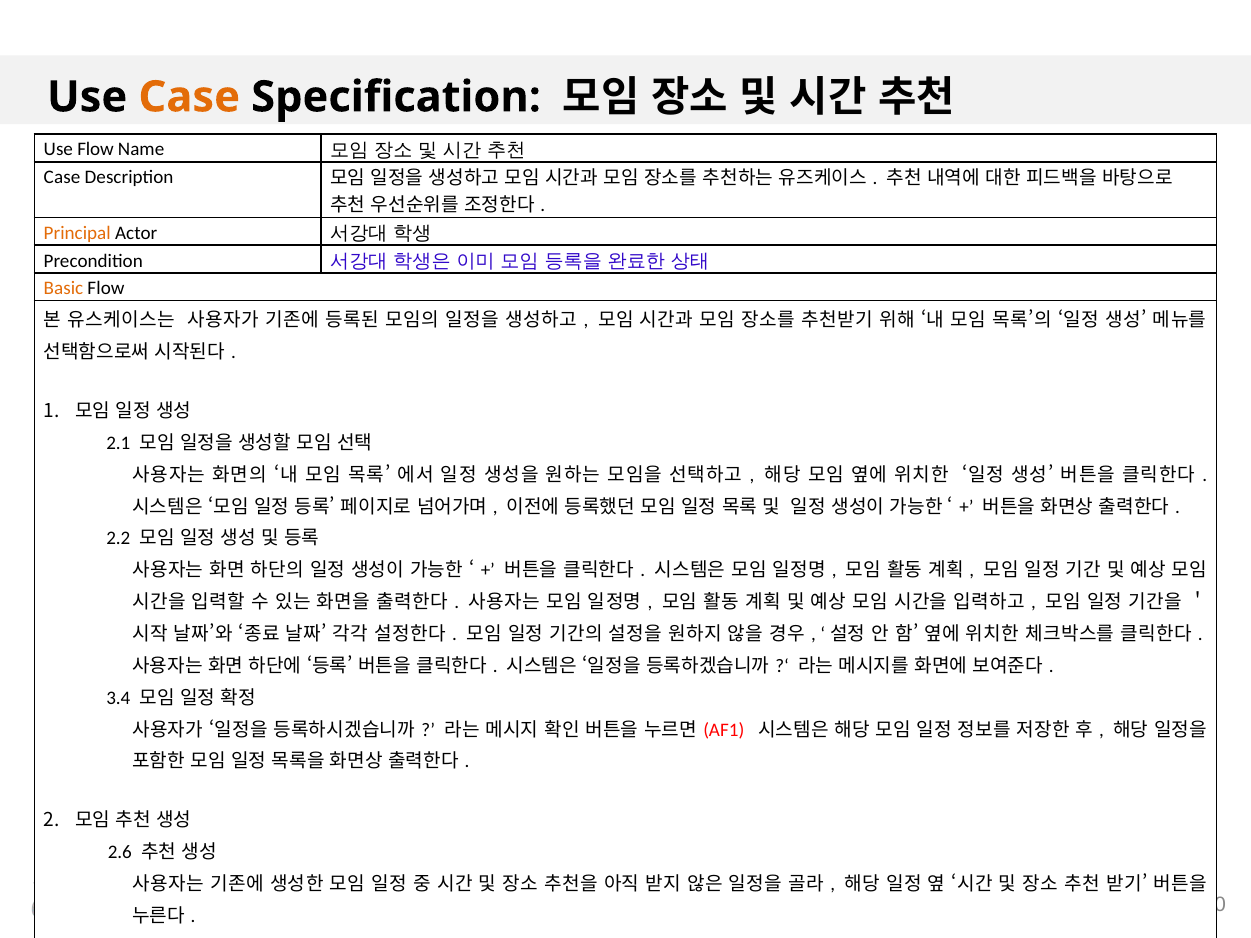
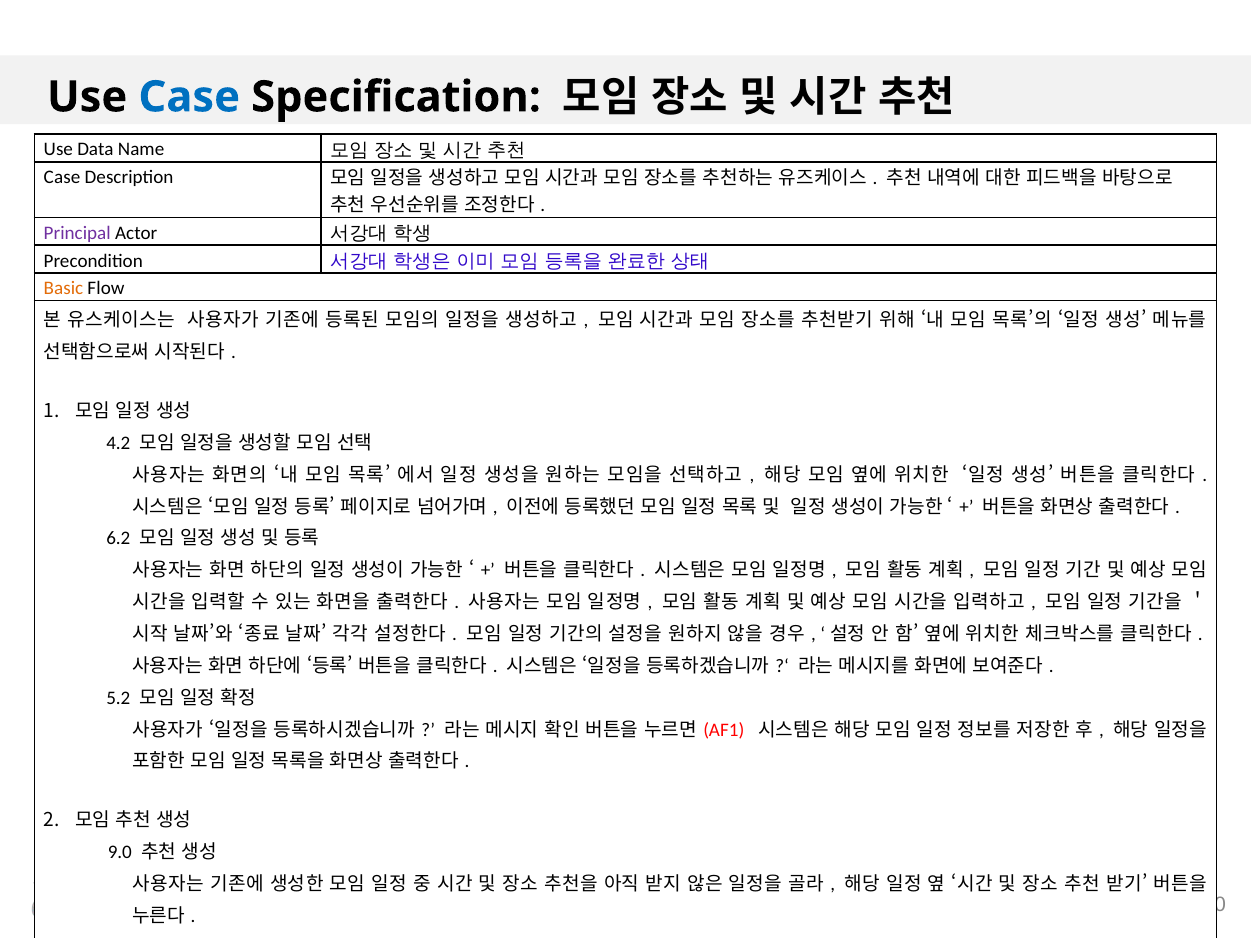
Case colour: orange -> blue (189, 97)
Use Flow: Flow -> Data (95, 150)
Principal colour: orange -> purple (77, 233)
2.1: 2.1 -> 4.2 (118, 443)
2.2: 2.2 -> 6.2 (118, 539)
3.4: 3.4 -> 5.2 (118, 698)
2.6: 2.6 -> 9.0 (120, 853)
